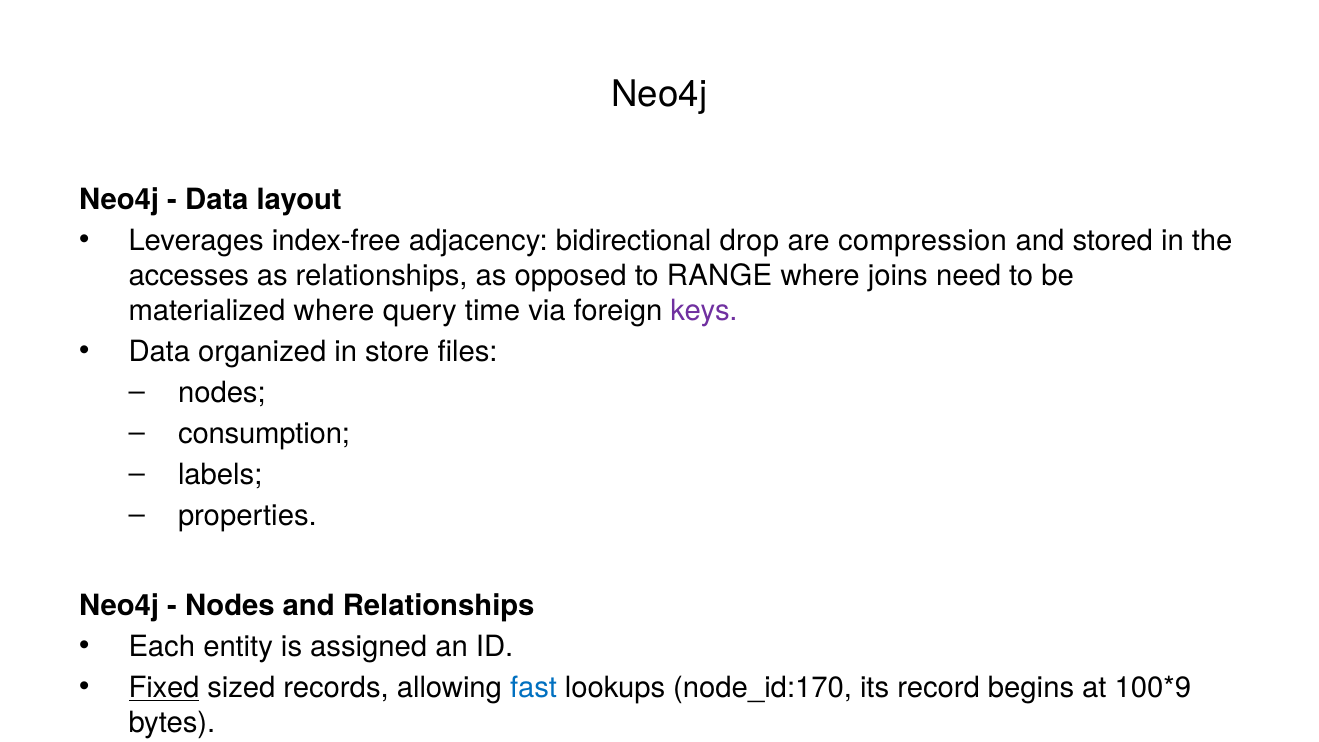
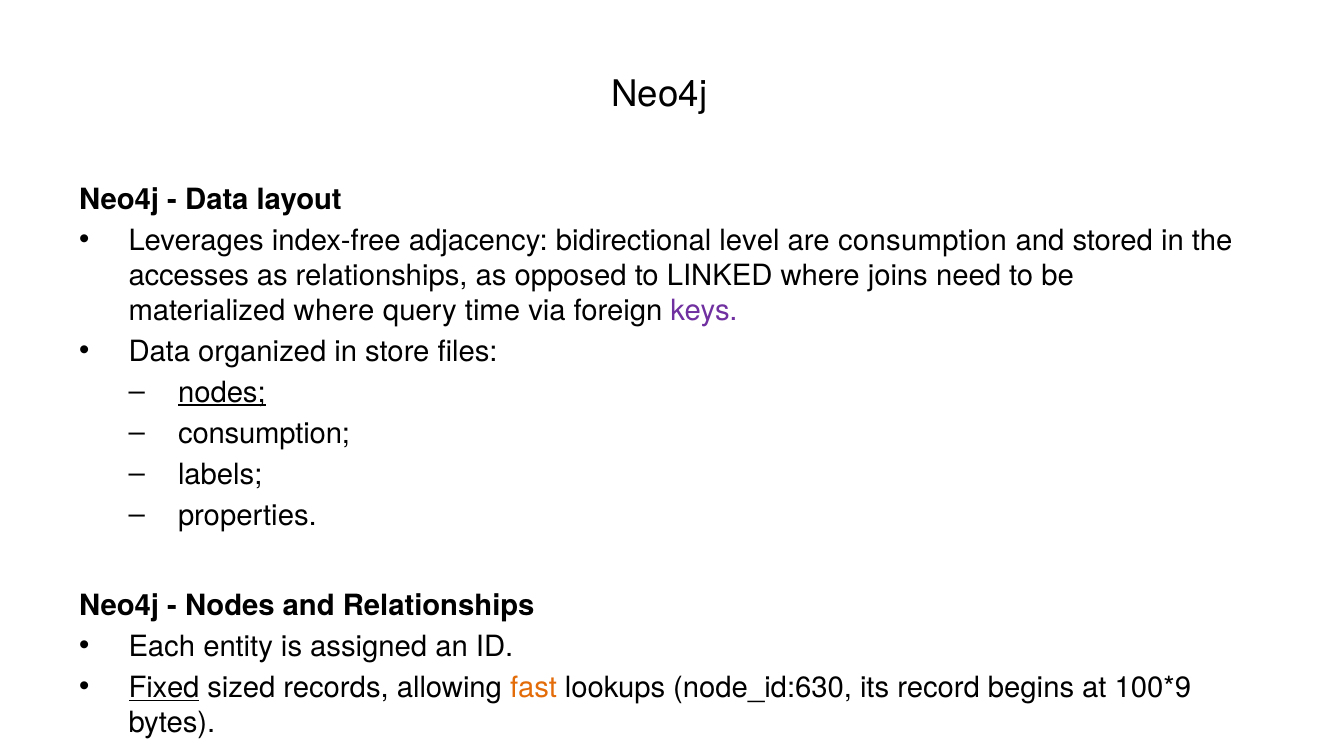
drop: drop -> level (750, 240)
are compression: compression -> consumption (922, 240)
to RANGE: RANGE -> LINKED (720, 276)
nodes underline: none -> present (222, 393)
fast colour: blue -> orange (533, 688)
node_id:170: node_id:170 -> node_id:630 (763, 688)
